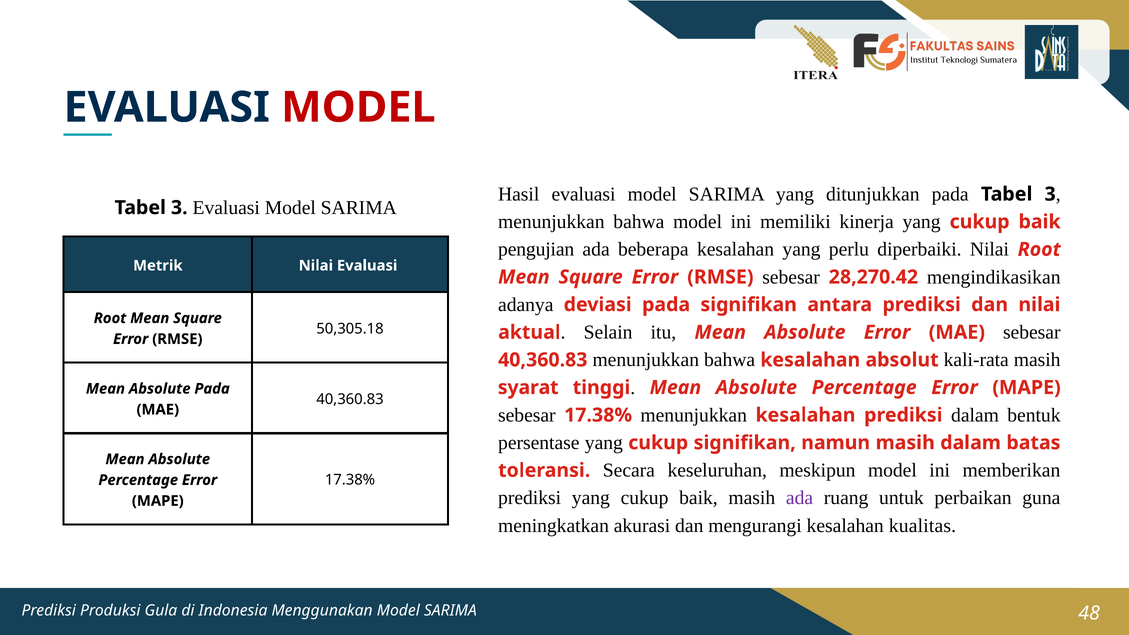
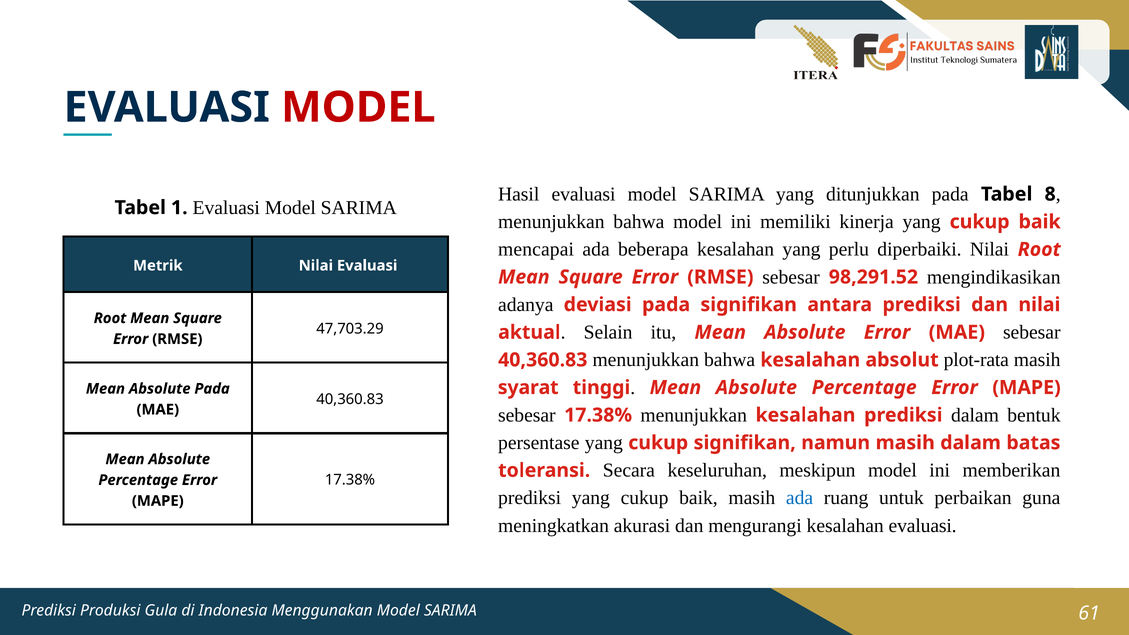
pada Tabel 3: 3 -> 8 (1050, 194)
3: 3 -> 1 (179, 208)
pengujian: pengujian -> mencapai (536, 249)
28,270.42: 28,270.42 -> 98,291.52 (873, 277)
50,305.18: 50,305.18 -> 47,703.29 (350, 329)
kali-rata: kali-rata -> plot-rata (976, 360)
ada colour: purple -> blue (800, 498)
kesalahan kualitas: kualitas -> evaluasi (923, 526)
48: 48 -> 61 (1089, 613)
